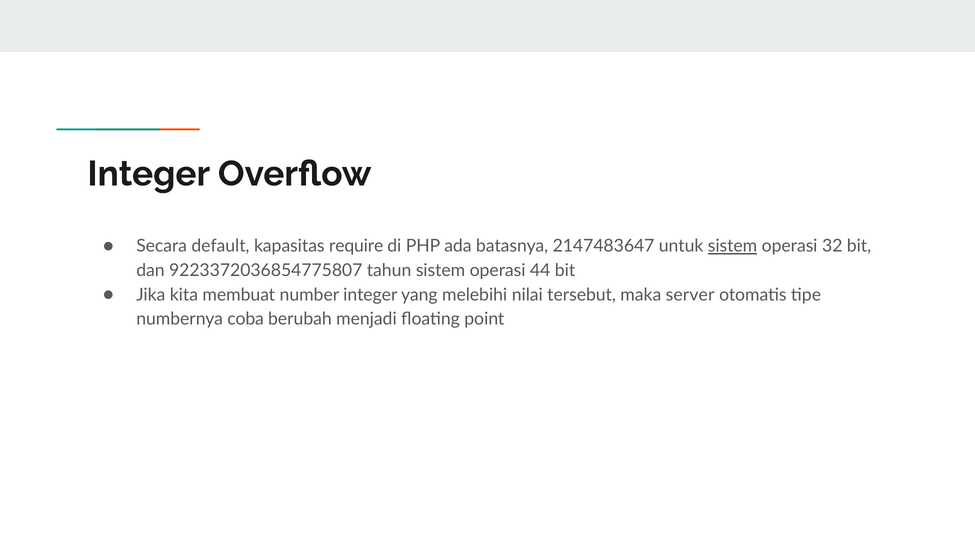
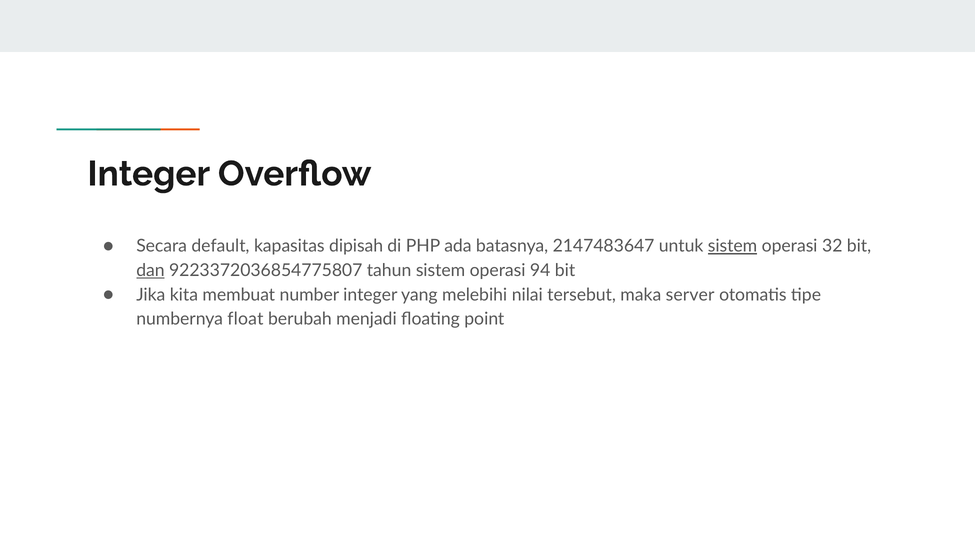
require: require -> dipisah (356, 246)
dan underline: none -> present (150, 271)
44: 44 -> 94 (540, 271)
coba: coba -> float (245, 319)
